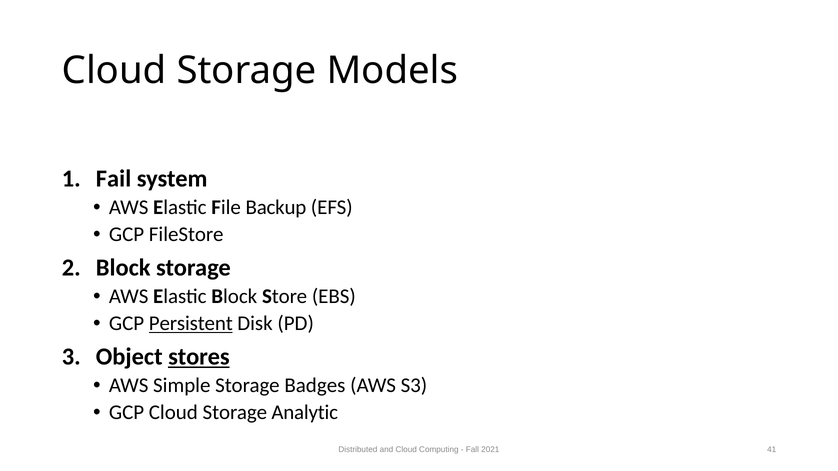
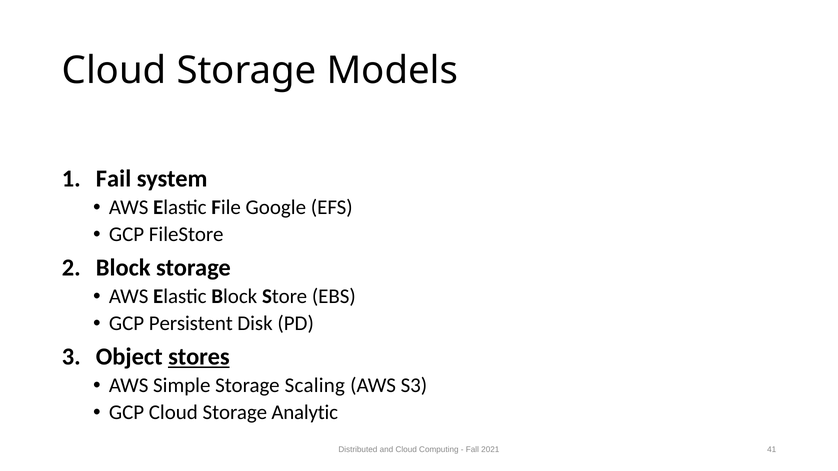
Backup: Backup -> Google (276, 208)
Persistent underline: present -> none (191, 324)
Badges: Badges -> Scaling (315, 386)
